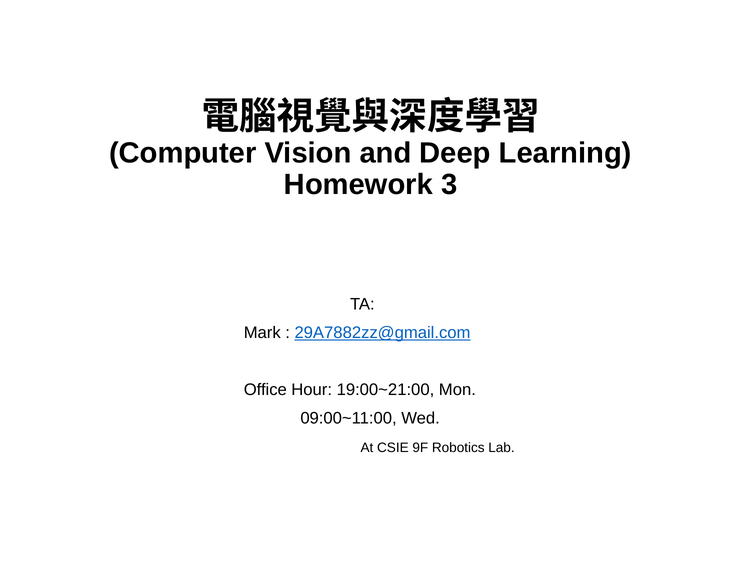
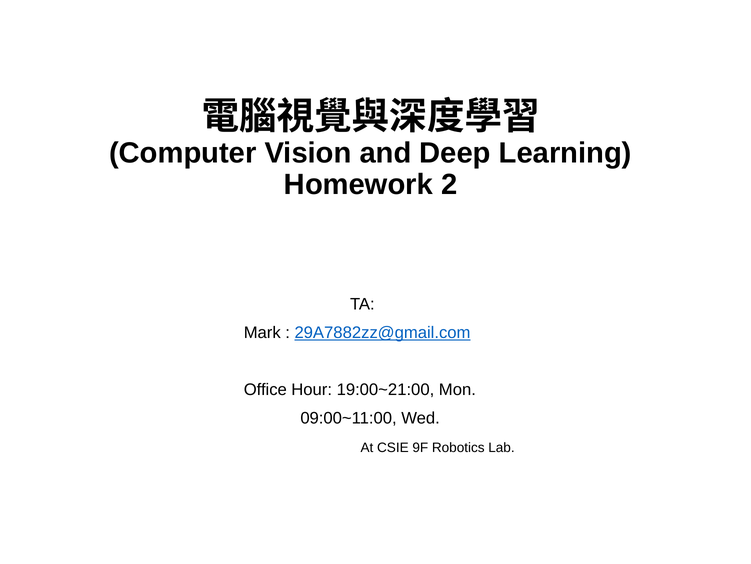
3: 3 -> 2 (449, 185)
